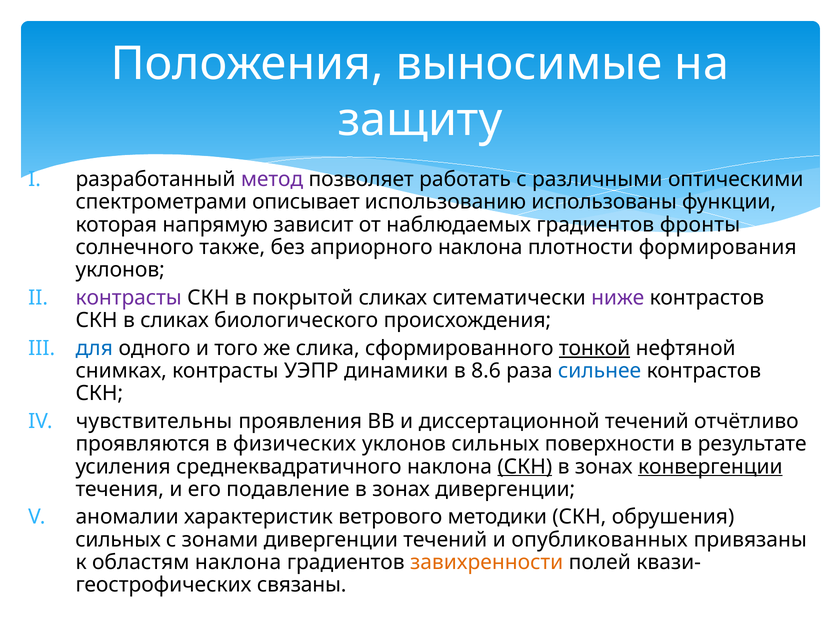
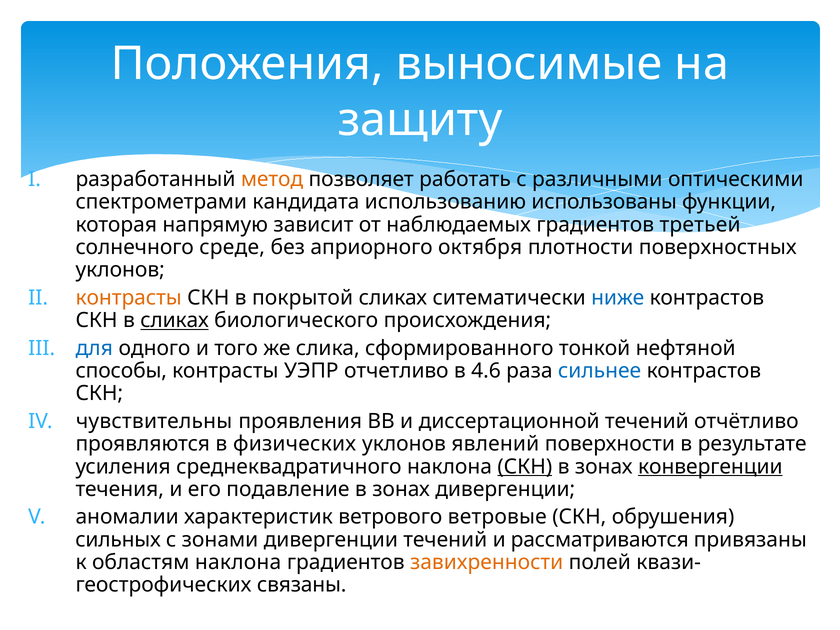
метод colour: purple -> orange (272, 179)
описывает: описывает -> кандидата (306, 202)
фронты: фронты -> третьей (700, 225)
также: также -> среде (232, 247)
априорного наклона: наклона -> октября (480, 247)
формирования: формирования -> поверхностных (718, 247)
контрасты colour: purple -> orange (129, 298)
ниже colour: purple -> blue (618, 298)
сликах underline: none -> present (175, 320)
тонкой underline: present -> none (595, 348)
снимках: снимках -> способы (121, 371)
динамики: динамики -> отчетливо (396, 371)
8.6: 8.6 -> 4.6 (486, 371)
уклонов сильных: сильных -> явлений (495, 444)
методики: методики -> ветровые (497, 517)
опубликованных: опубликованных -> рассматриваются (600, 540)
